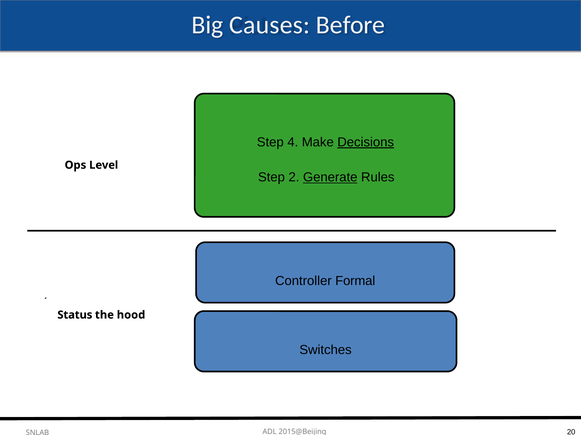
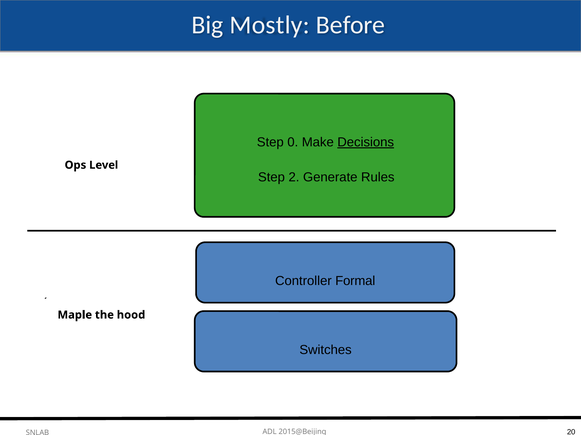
Causes: Causes -> Mostly (270, 25)
4: 4 -> 0 (293, 143)
Generate underline: present -> none (330, 178)
Status: Status -> Maple (75, 315)
